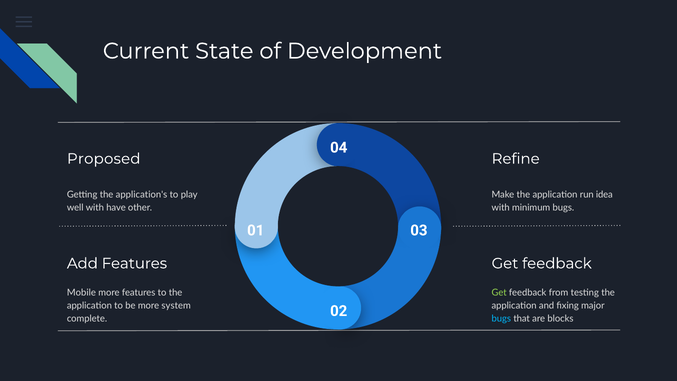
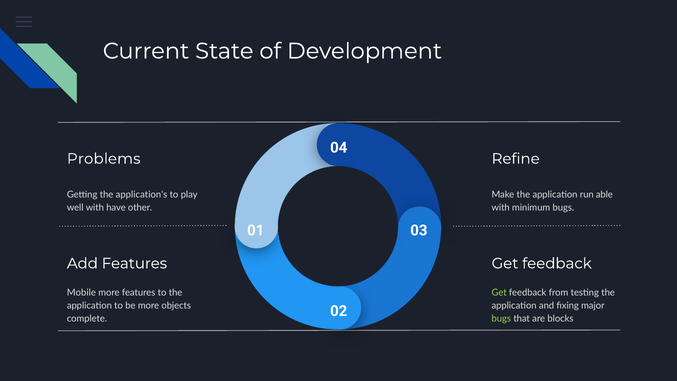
Proposed: Proposed -> Problems (104, 159)
idea: idea -> able (604, 195)
system: system -> objects (176, 306)
bugs colour: light blue -> light green (501, 319)
